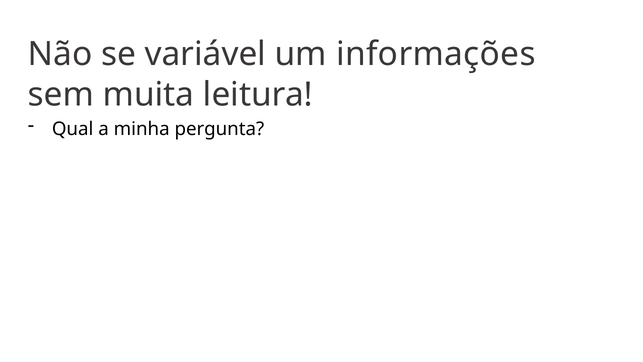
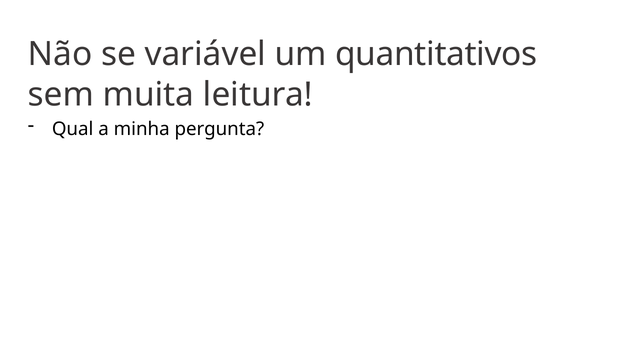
informações: informações -> quantitativos (436, 54)
